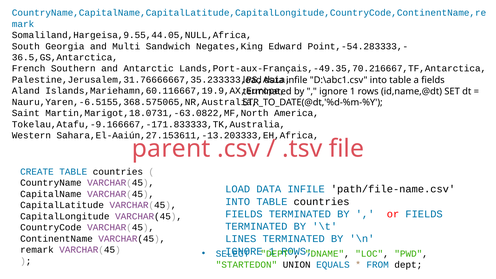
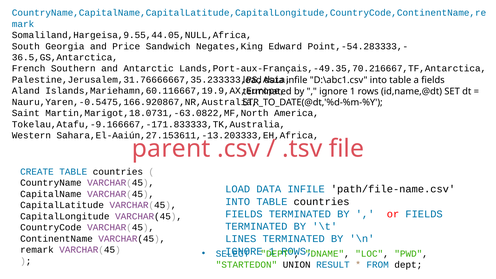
Multi: Multi -> Price (126, 46)
Nauru,Yaren,-6.5155,368.575065,NR,Australia: Nauru,Yaren,-6.5155,368.575065,NR,Australia -> Nauru,Yaren,-0.5475,166.920867,NR,Australia (135, 102)
EQUALS: EQUALS -> RESULT (333, 265)
